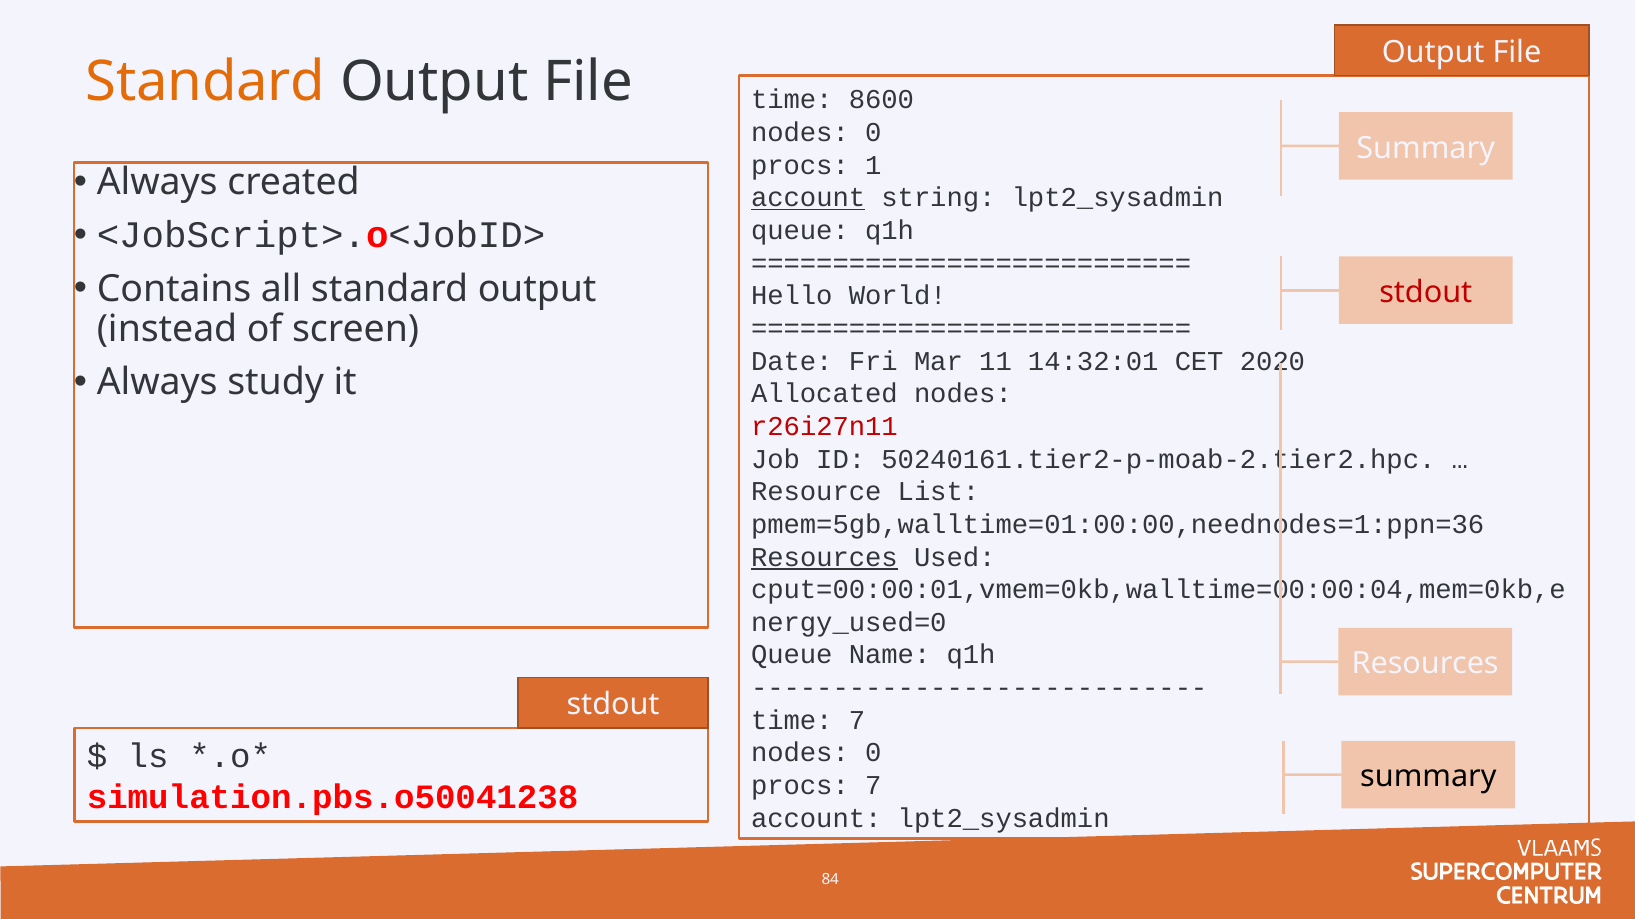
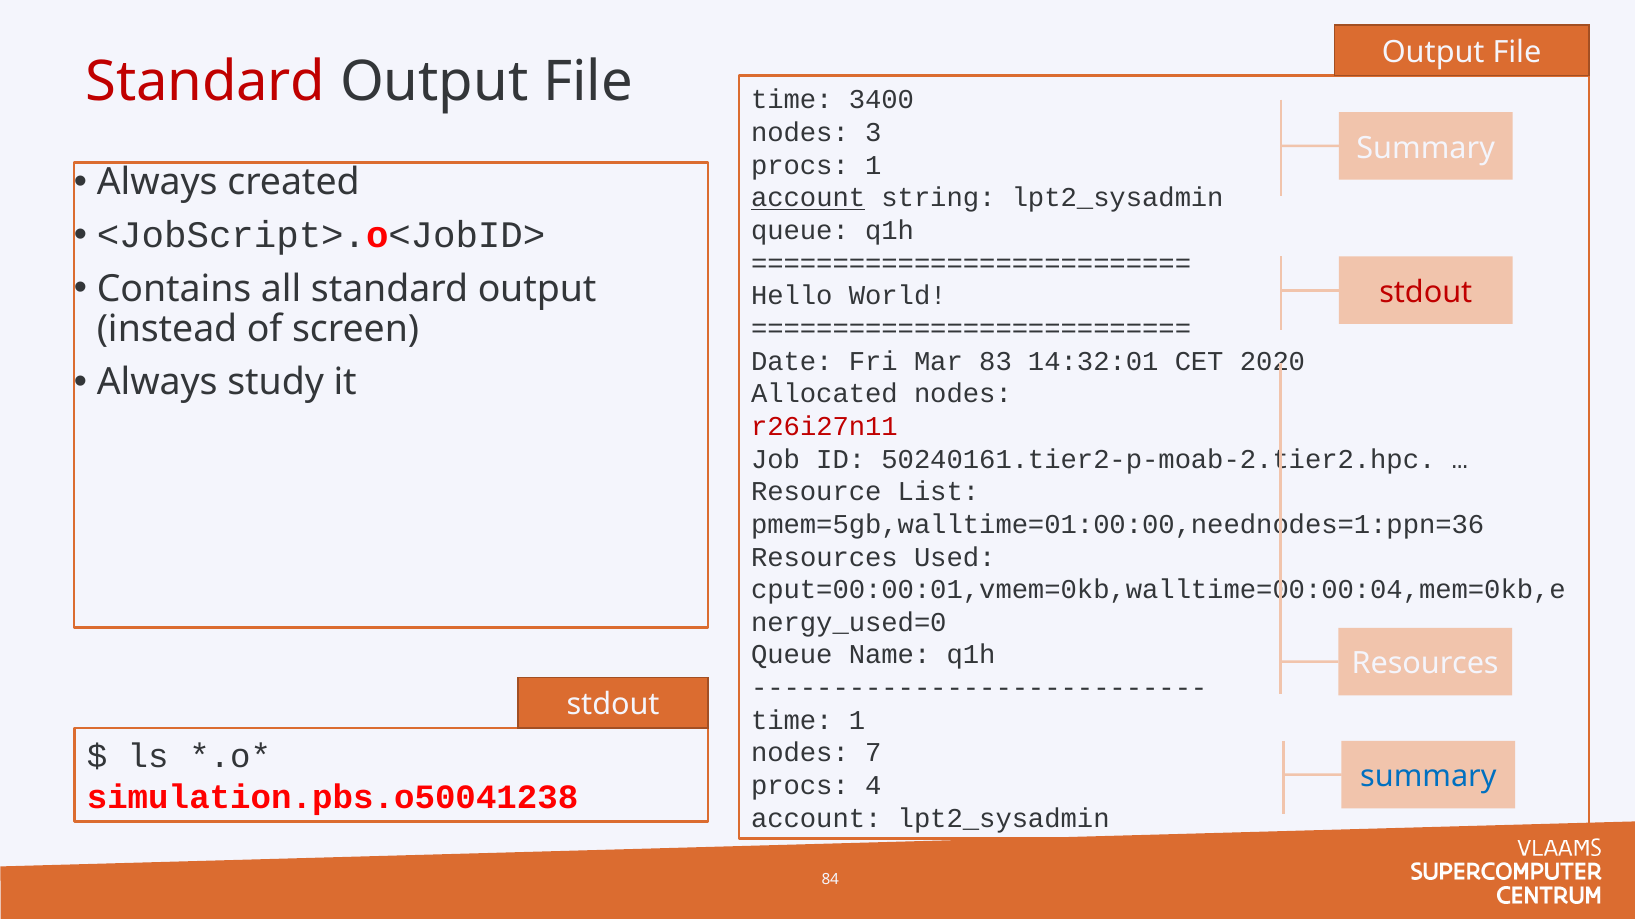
Standard colour: orange -> red (206, 82)
8600: 8600 -> 3400 (881, 100)
0: 0 -> 3 (873, 133)
11: 11 -> 83 (996, 361)
Resources underline: present -> none (824, 557)
time 7: 7 -> 1 (857, 721)
0: 0 -> 7 (873, 754)
summary colour: black -> blue (1428, 777)
procs 7: 7 -> 4 (873, 786)
